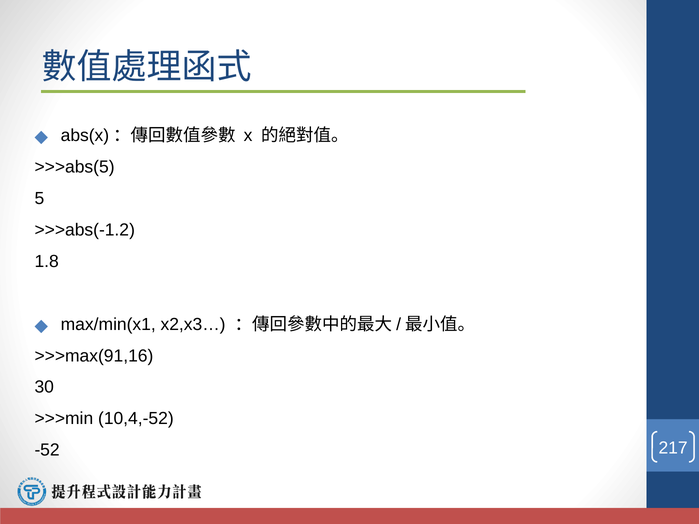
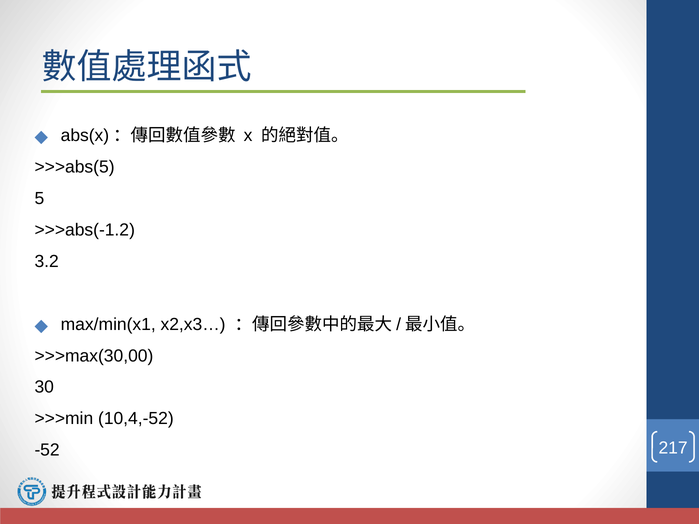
1.8: 1.8 -> 3.2 (47, 262)
>>>max(91,16: >>>max(91,16 -> >>>max(30,00 (94, 356)
